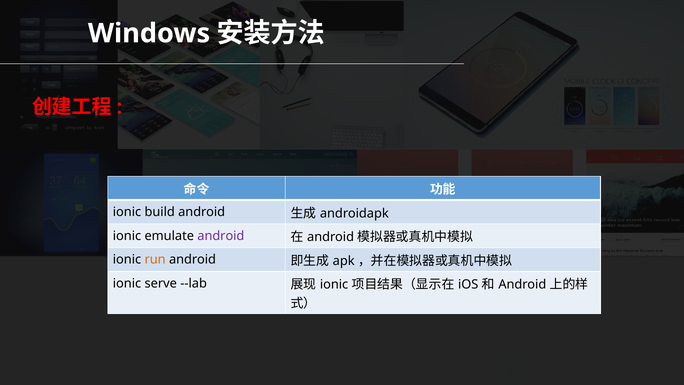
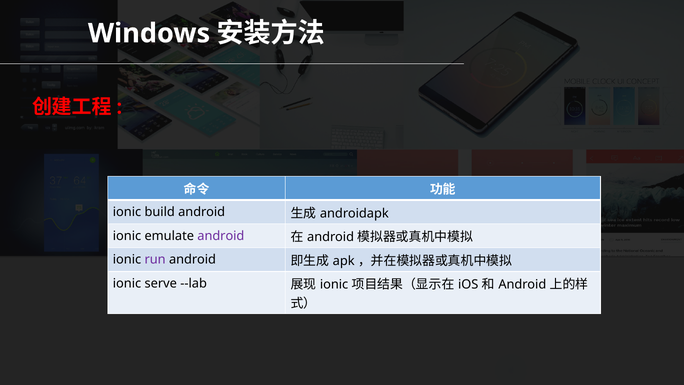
run colour: orange -> purple (155, 260)
